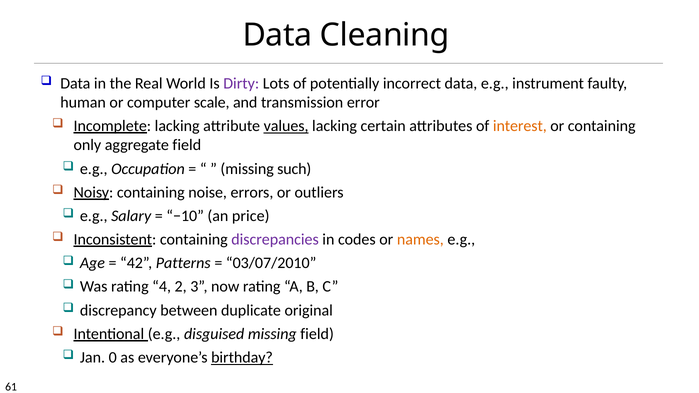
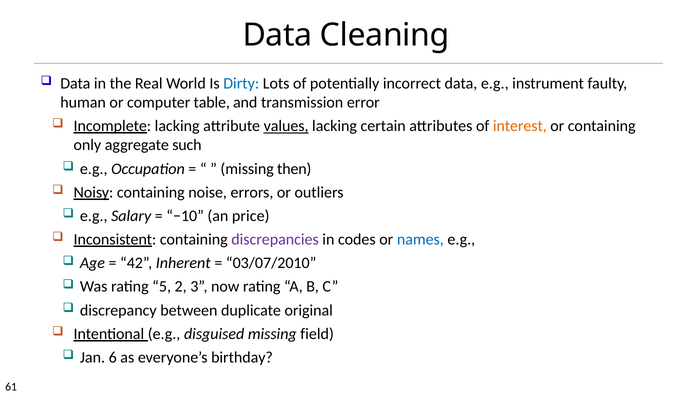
Dirty colour: purple -> blue (241, 83)
scale: scale -> table (212, 102)
aggregate field: field -> such (187, 145)
such: such -> then (294, 169)
names colour: orange -> blue (420, 240)
Patterns: Patterns -> Inherent (183, 263)
4: 4 -> 5 (162, 287)
0: 0 -> 6 (113, 358)
birthday underline: present -> none (242, 358)
